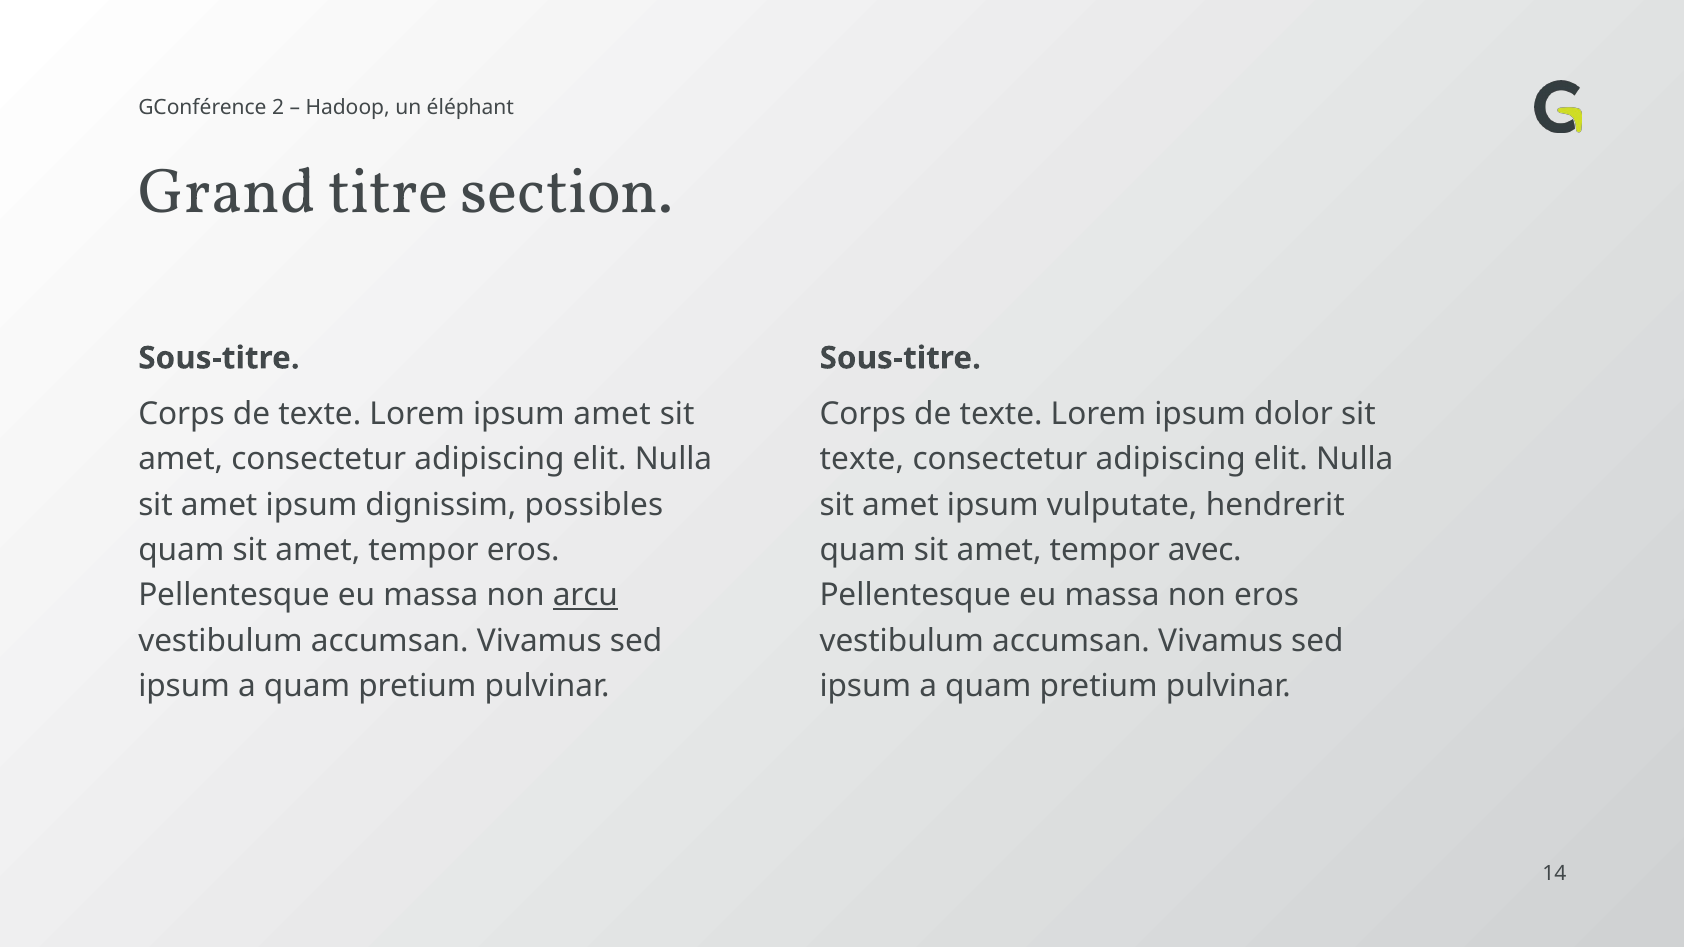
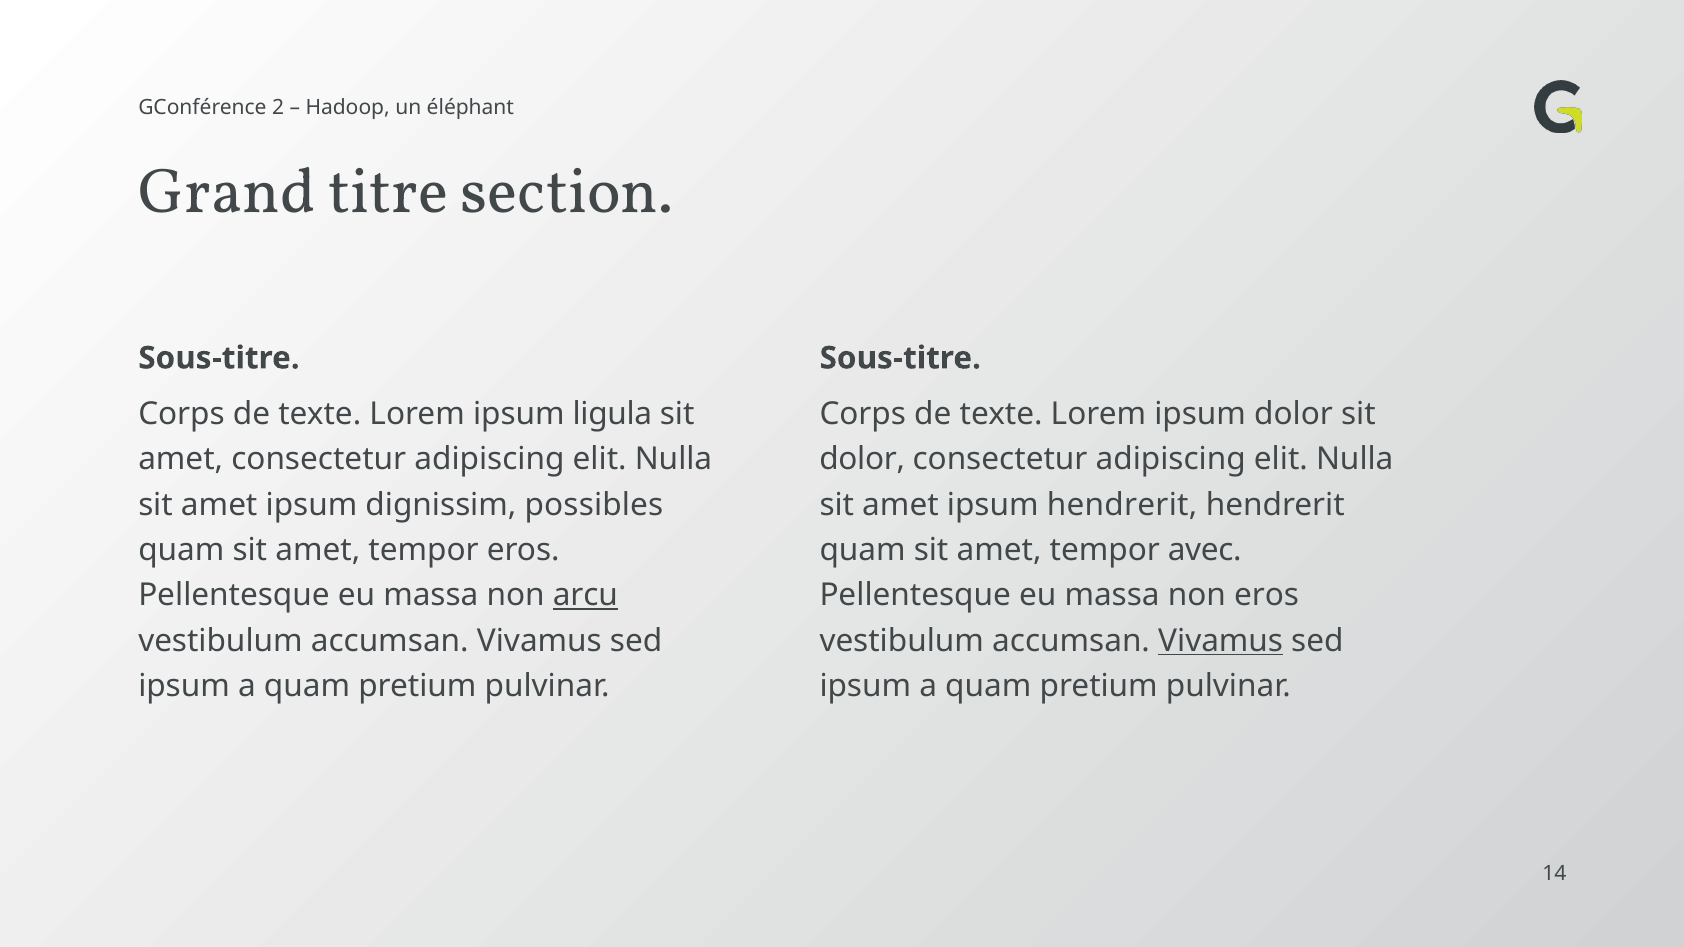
ipsum amet: amet -> ligula (612, 414)
texte: texte -> dolor (862, 459)
ipsum vulputate: vulputate -> hendrerit (1122, 505)
Vivamus underline: none -> present (1221, 641)
